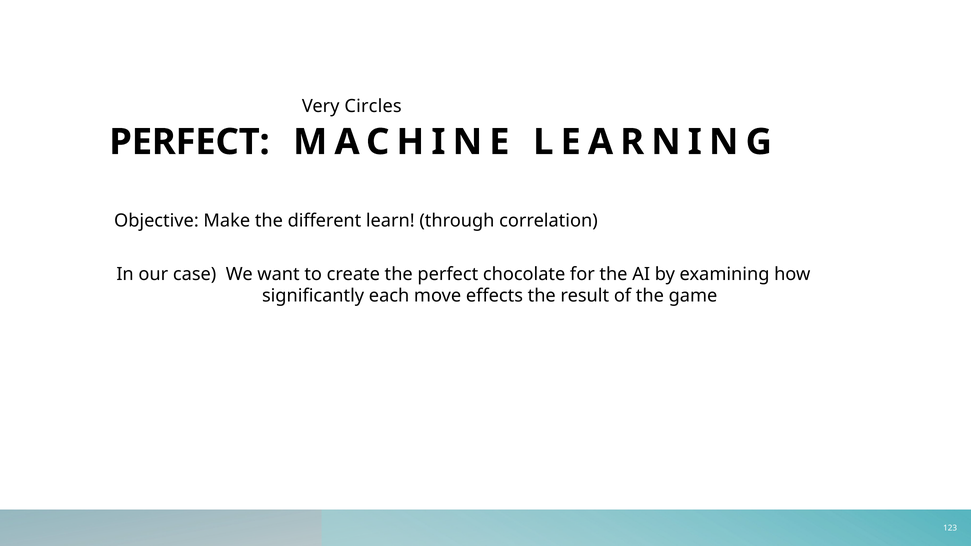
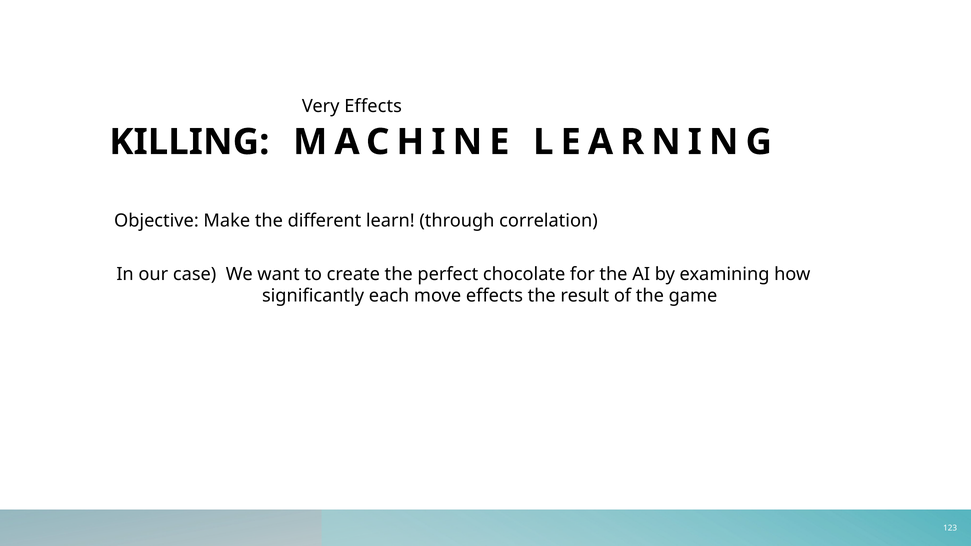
Very Circles: Circles -> Effects (373, 106)
PERFECT: PERFECT -> KILLING (189, 142)
